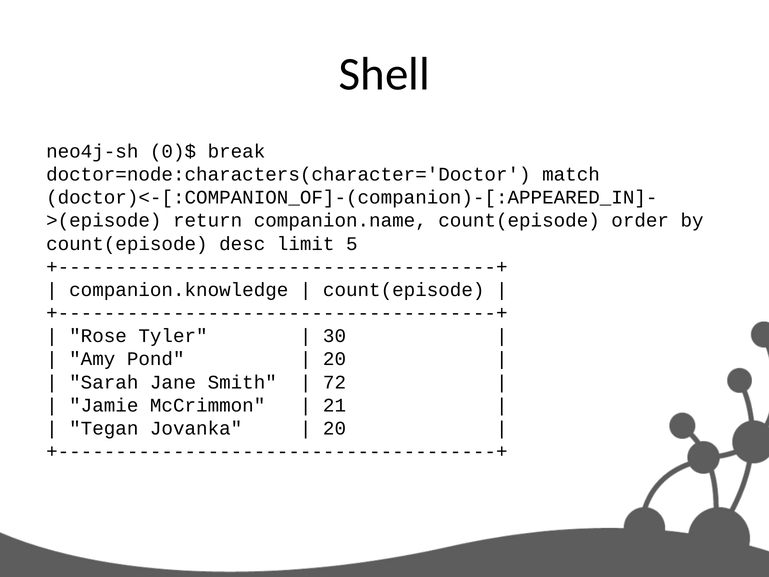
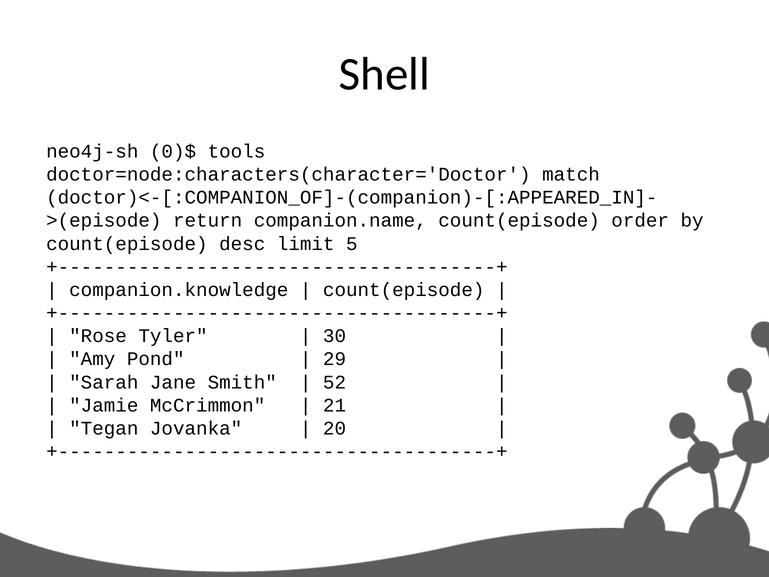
break: break -> tools (236, 151)
20: 20 -> 29 (335, 359)
72: 72 -> 52 (335, 382)
